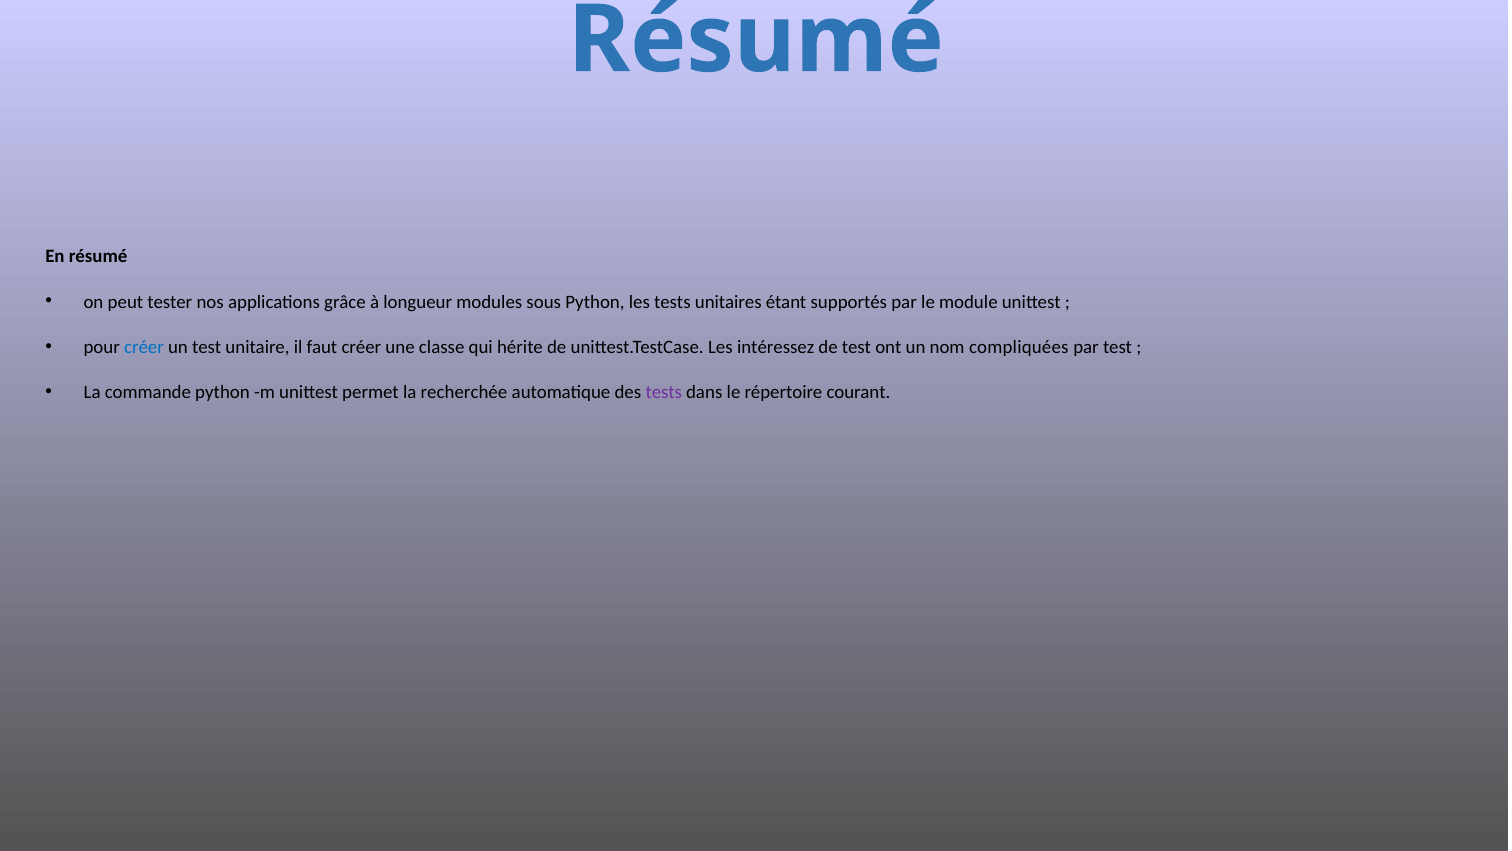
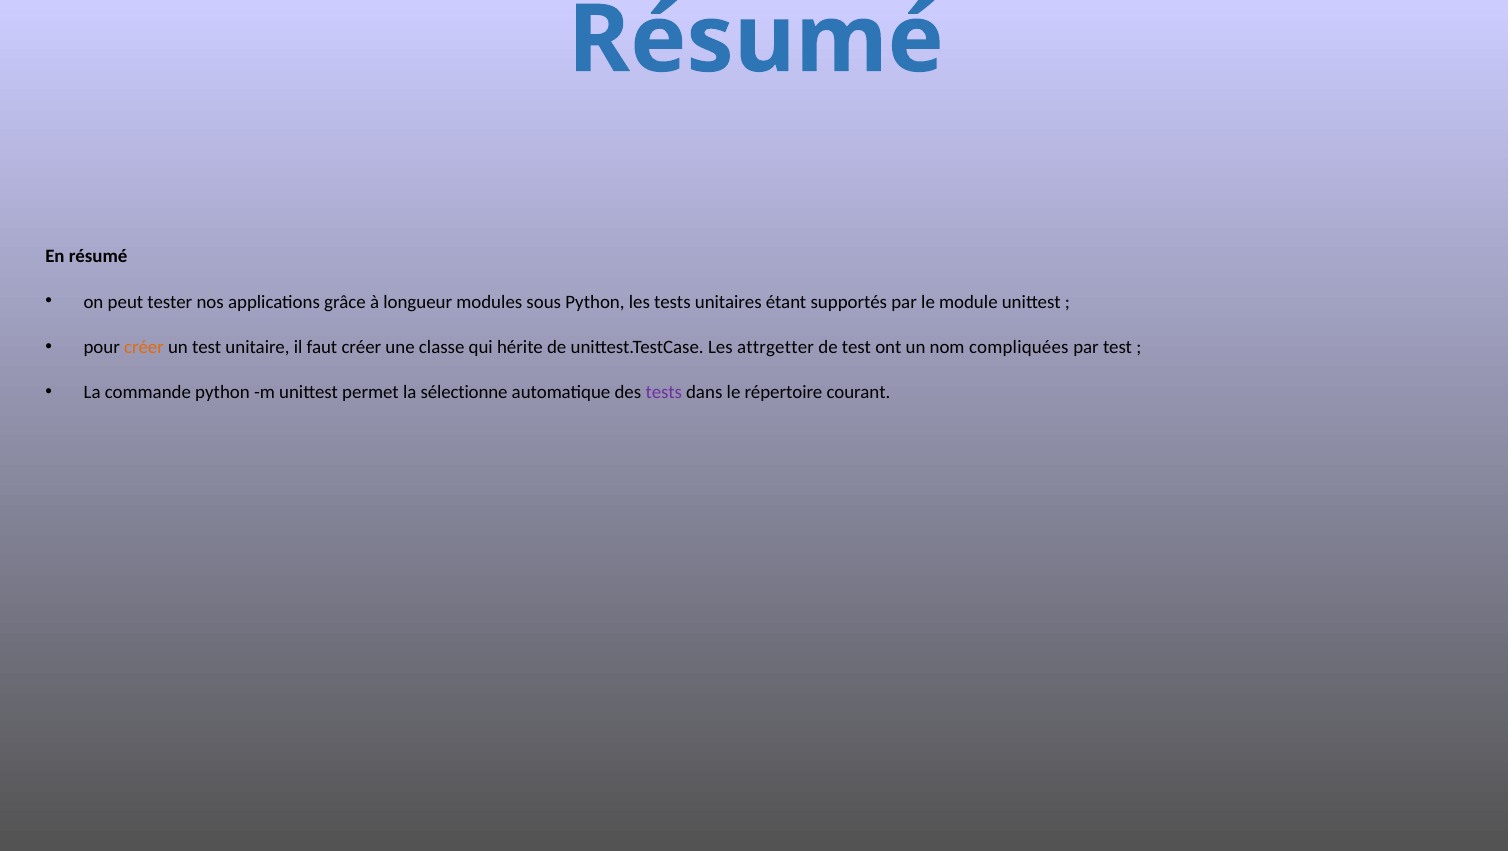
créer colour: blue -> orange (144, 347)
intéressez: intéressez -> attrgetter (776, 347)
recherchée: recherchée -> sélectionne (464, 392)
